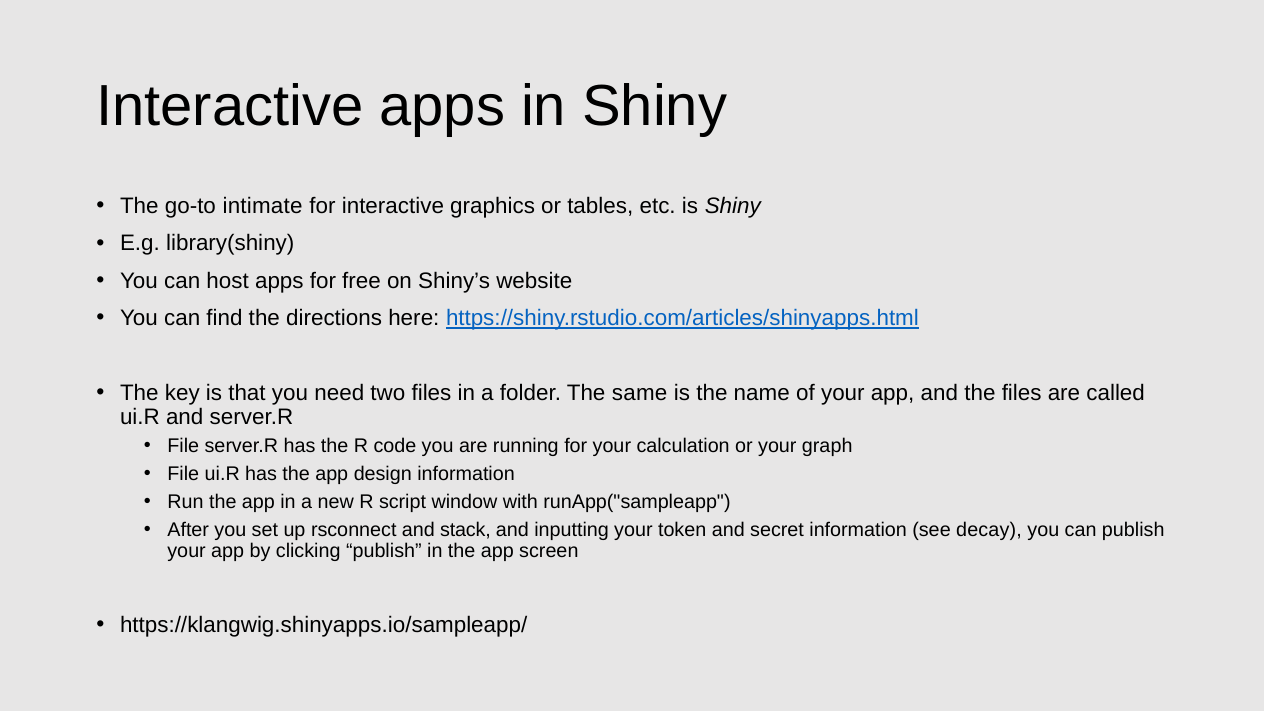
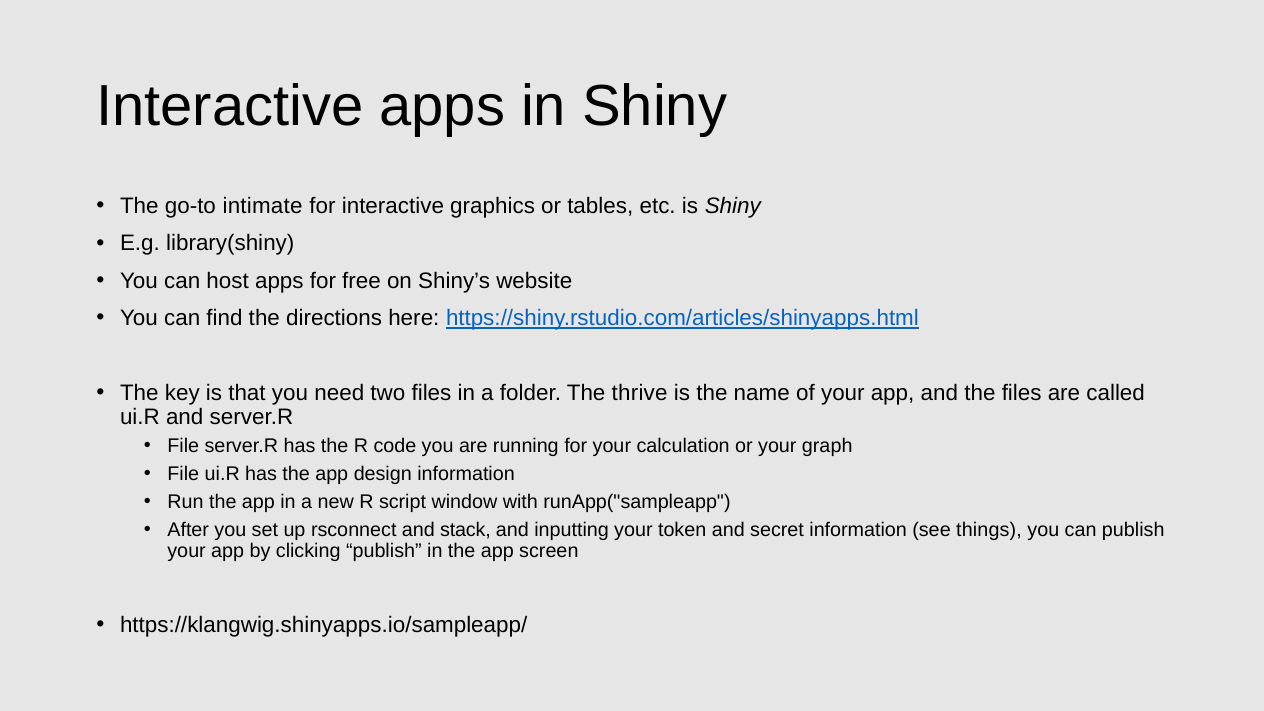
same: same -> thrive (640, 393)
decay: decay -> things (989, 530)
